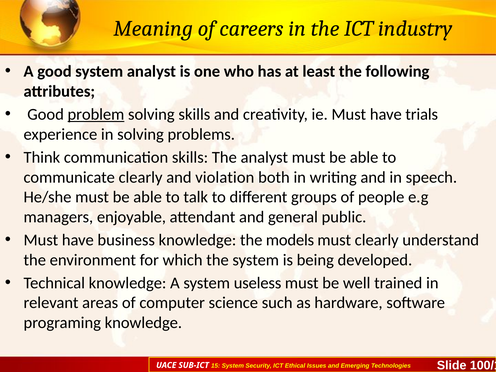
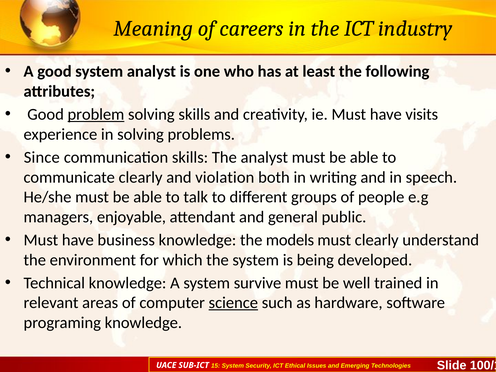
trials: trials -> visits (422, 114)
Think: Think -> Since (42, 157)
useless: useless -> survive (257, 283)
science underline: none -> present (233, 303)
